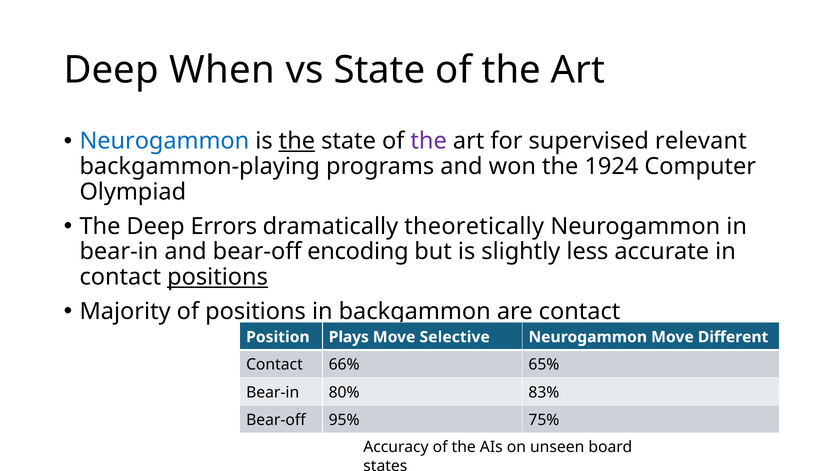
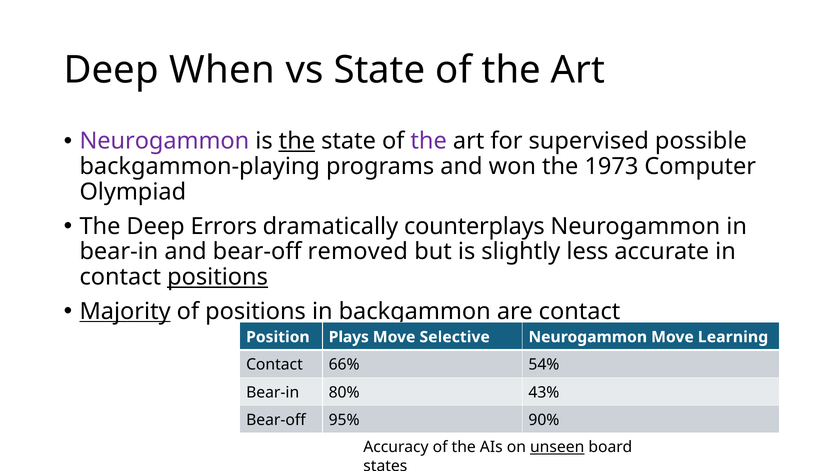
Neurogammon colour: blue -> purple (164, 141)
relevant: relevant -> possible (701, 141)
1924: 1924 -> 1973 (611, 167)
theoretically: theoretically -> counterplays (474, 226)
encoding: encoding -> removed (358, 252)
Majority underline: none -> present (125, 311)
Different: Different -> Learning (733, 337)
65%: 65% -> 54% (544, 365)
83%: 83% -> 43% (544, 392)
75%: 75% -> 90% (544, 420)
unseen underline: none -> present (557, 447)
